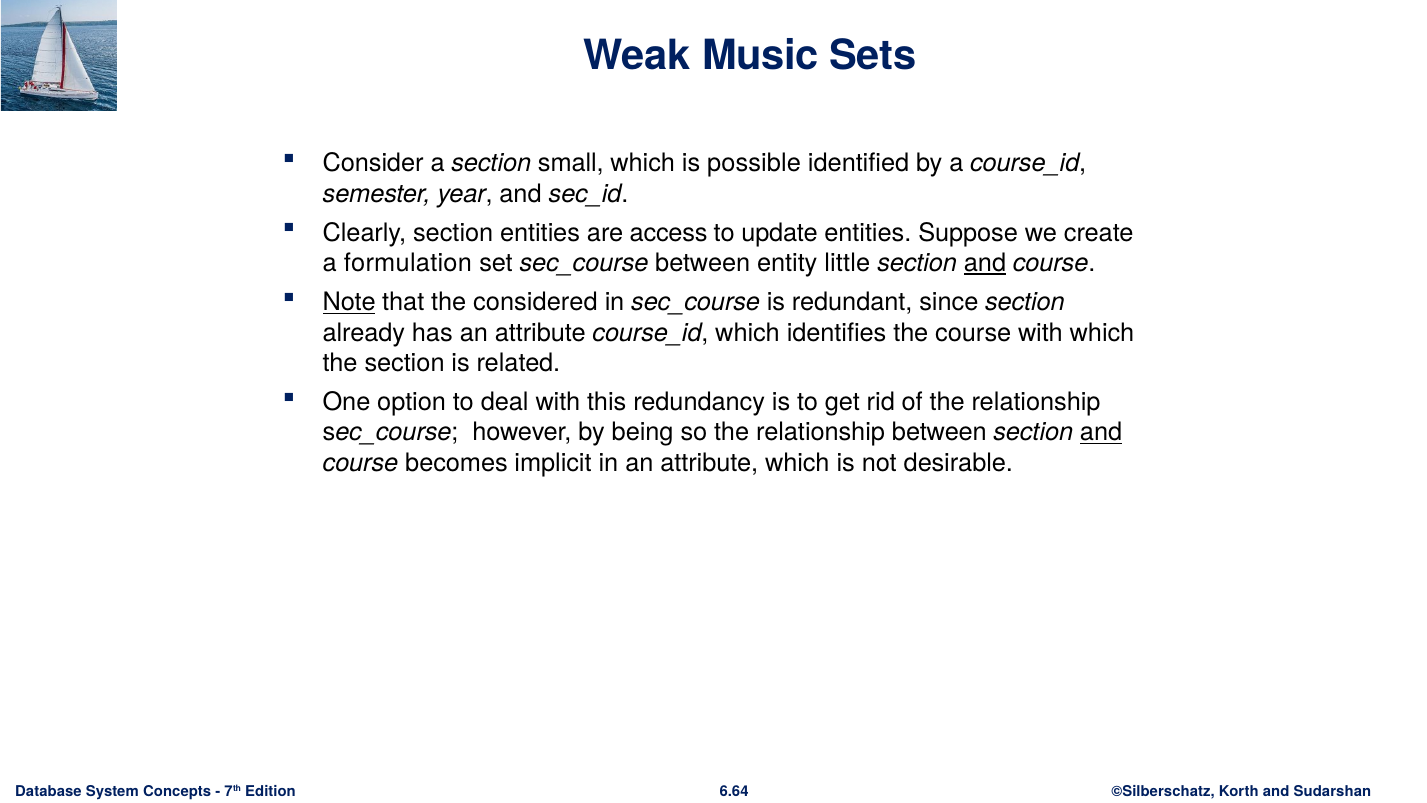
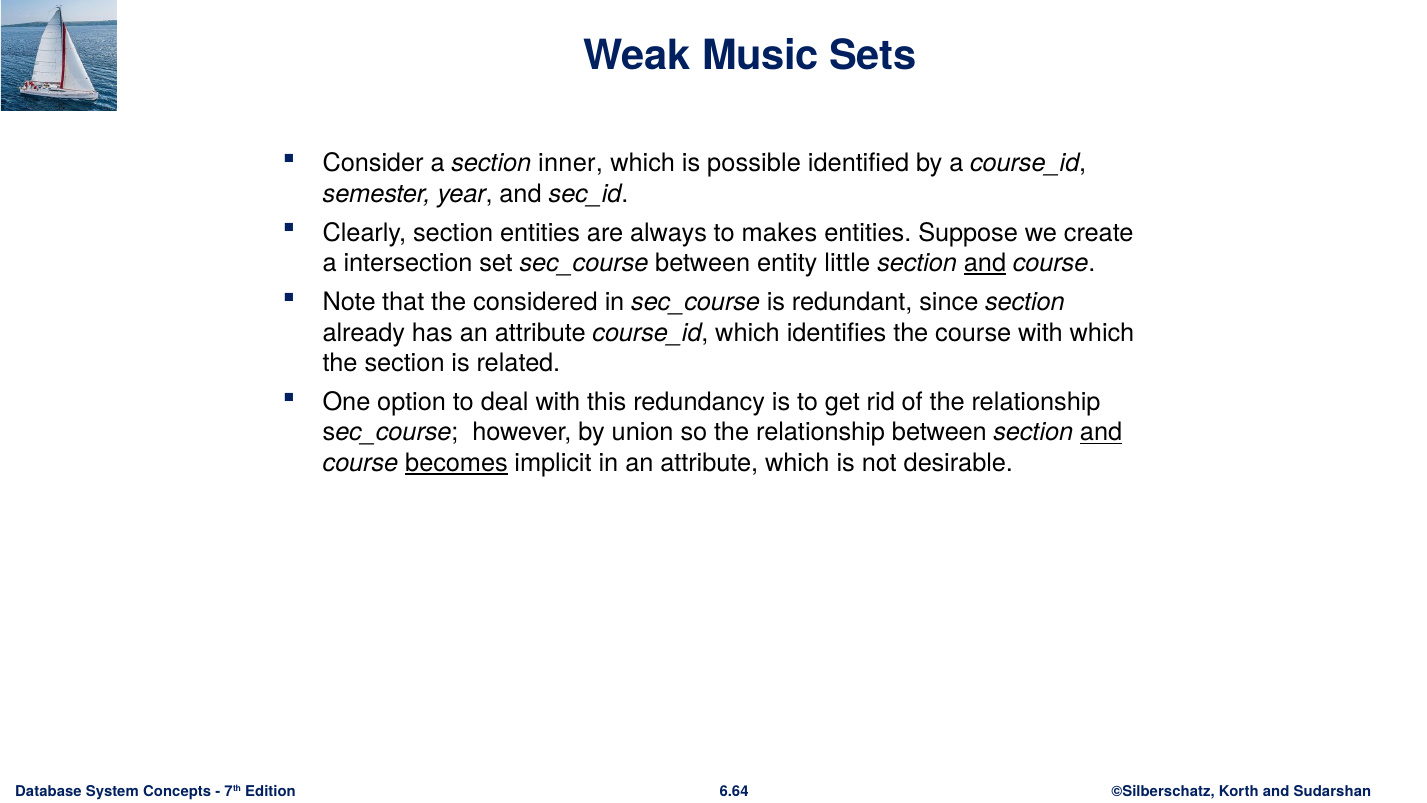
small: small -> inner (571, 163)
access: access -> always (669, 233)
update: update -> makes (779, 233)
formulation: formulation -> intersection (408, 263)
Note underline: present -> none (349, 302)
being: being -> union (643, 432)
becomes underline: none -> present (456, 463)
